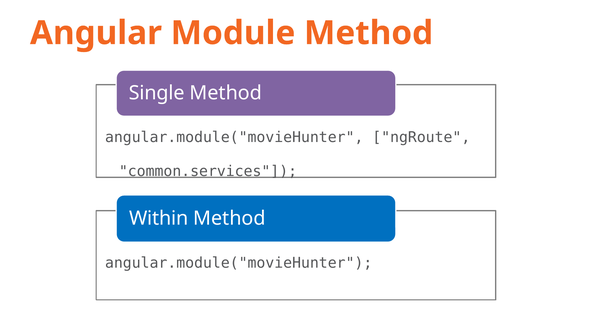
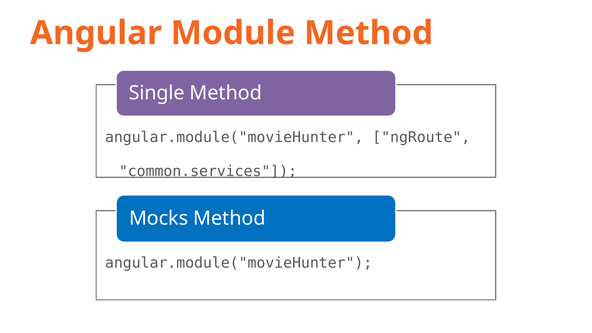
Within: Within -> Mocks (159, 218)
